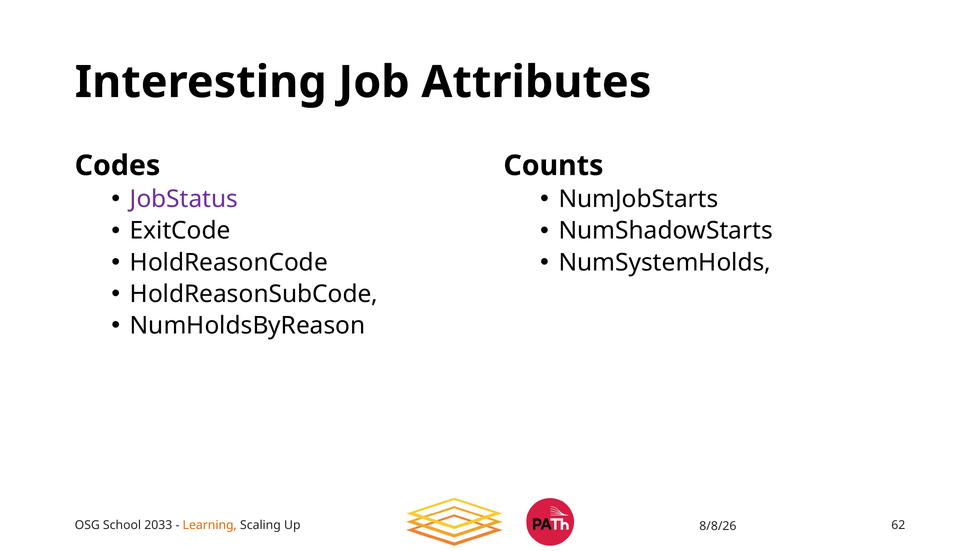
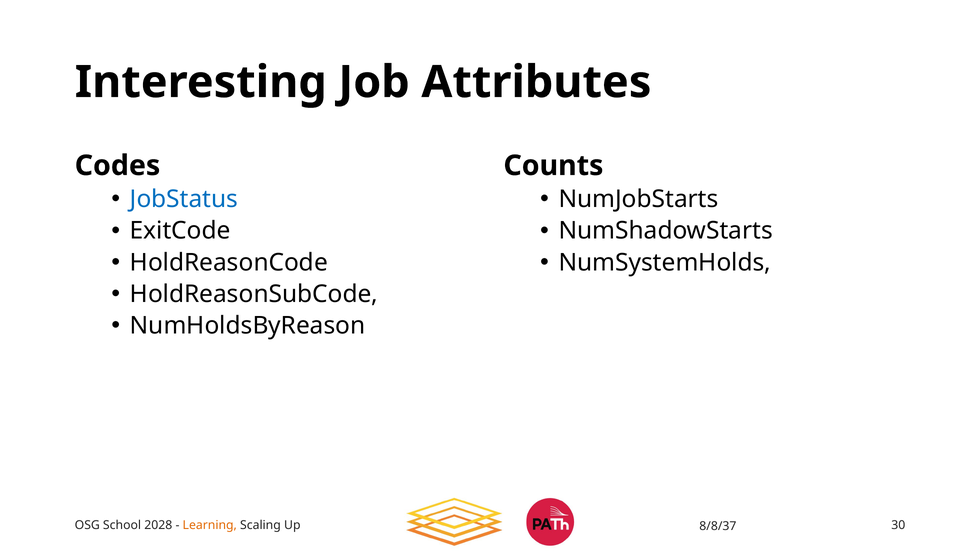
JobStatus colour: purple -> blue (184, 199)
2033: 2033 -> 2028 (158, 525)
62: 62 -> 30 (898, 525)
8/8/26: 8/8/26 -> 8/8/37 (718, 526)
